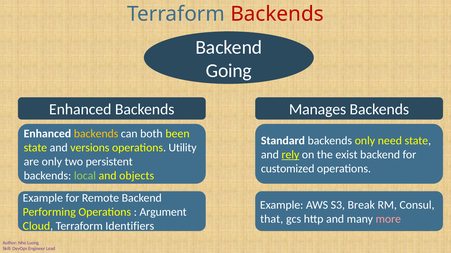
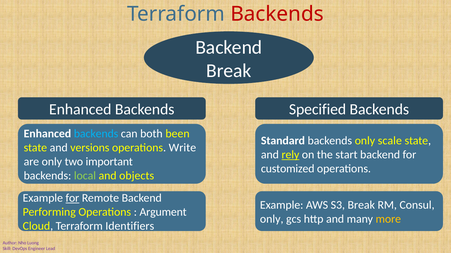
Going: Going -> Break (229, 71)
Manages: Manages -> Specified (318, 110)
backends colour: yellow -> light blue (96, 134)
need: need -> scale (390, 141)
Utility: Utility -> Write (182, 148)
exist: exist -> start (347, 155)
persistent: persistent -> important (109, 162)
for underline: none -> present (72, 198)
that: that -> only (272, 220)
more colour: pink -> yellow (388, 220)
